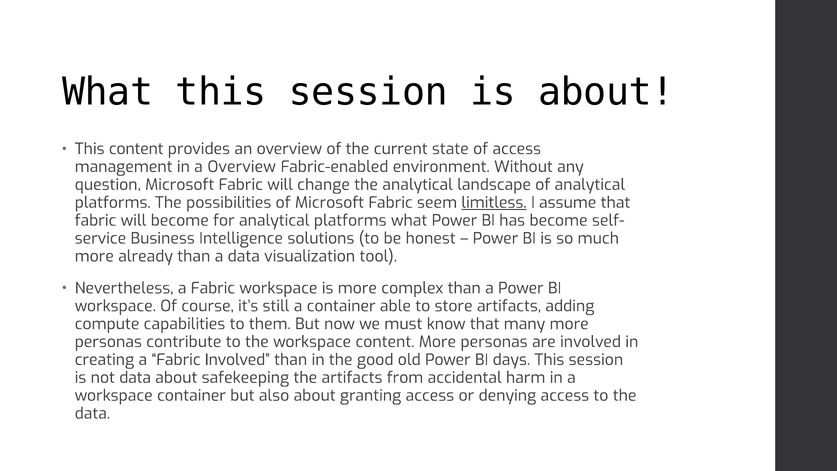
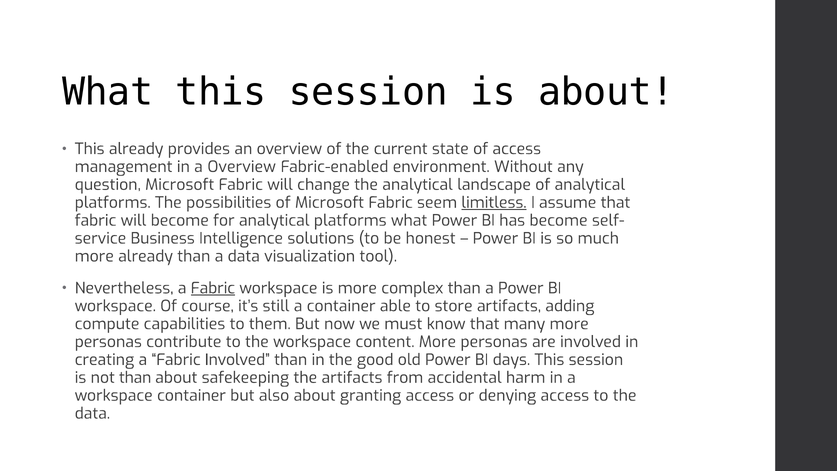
This content: content -> already (136, 149)
Fabric underline: none -> present (213, 288)
not data: data -> than (135, 377)
